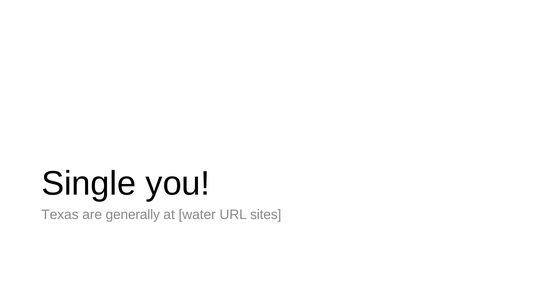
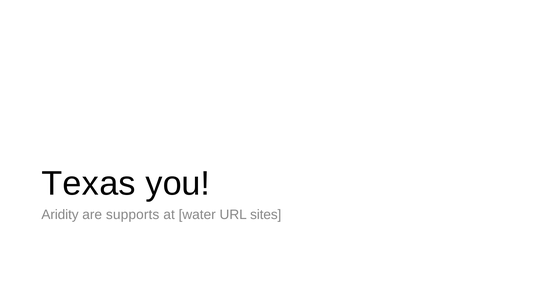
Single: Single -> Texas (89, 184)
Texas: Texas -> Aridity (60, 215)
generally: generally -> supports (133, 215)
